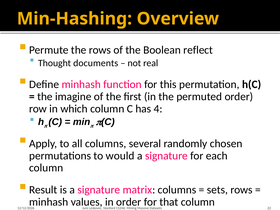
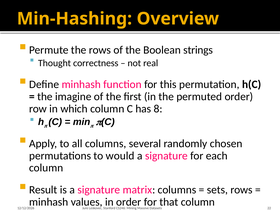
reflect: reflect -> strings (198, 50)
documents: documents -> correctness (96, 63)
4: 4 -> 8 (158, 109)
